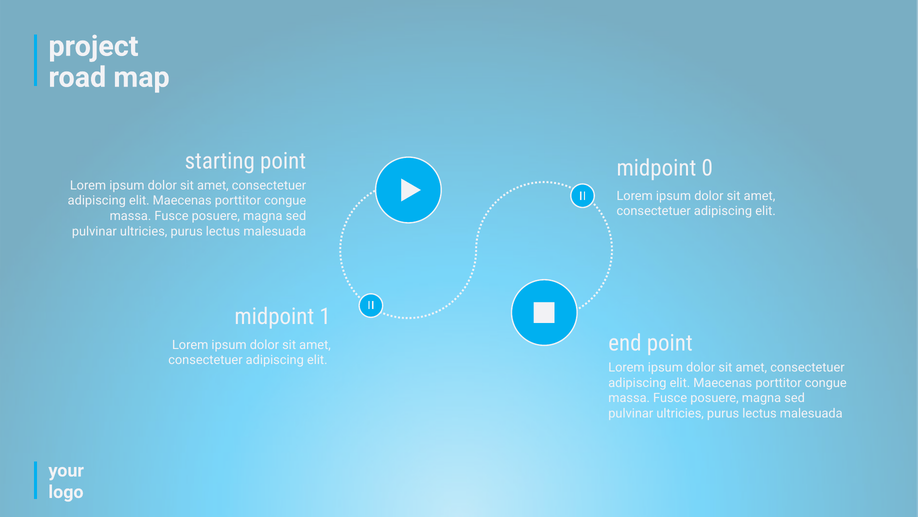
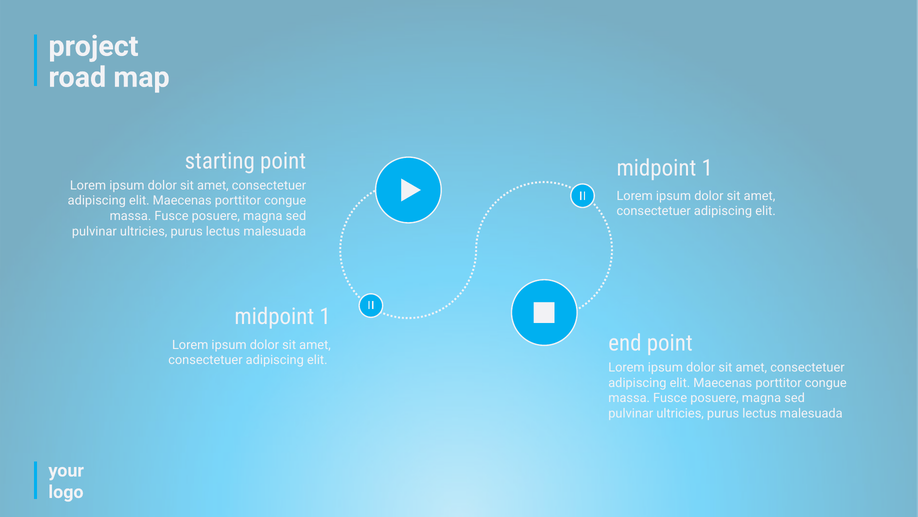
0: 0 -> 1 (707, 168)
